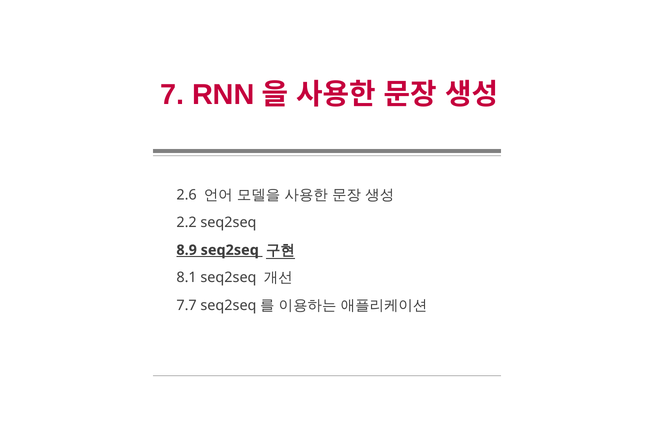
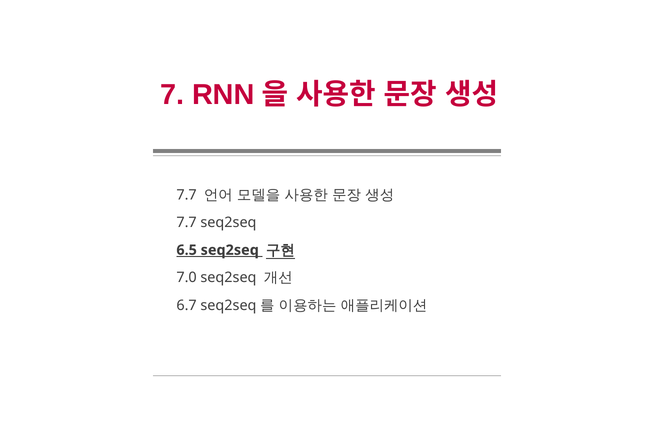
2.6: 2.6 -> 7.7 (187, 195)
2.2: 2.2 -> 7.7 (187, 222)
8.9: 8.9 -> 6.5 (187, 250)
8.1: 8.1 -> 7.0 (187, 278)
7.7: 7.7 -> 6.7 (187, 305)
